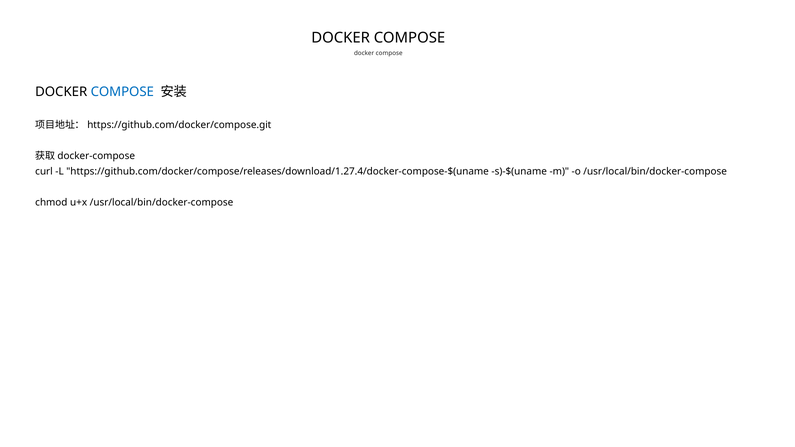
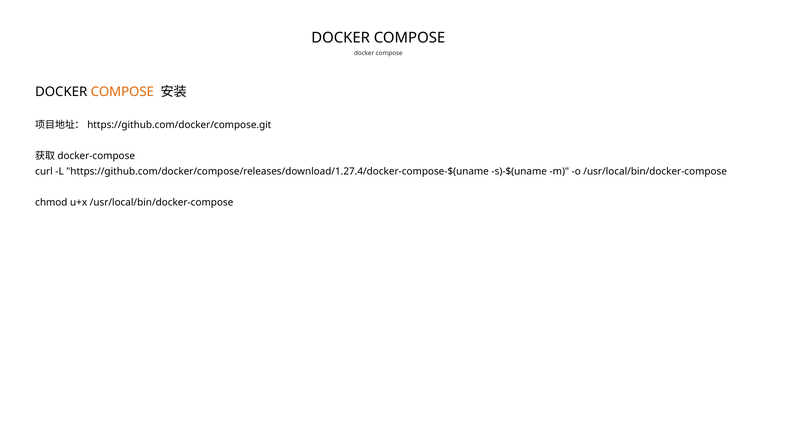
COMPOSE colour: blue -> orange (122, 92)
